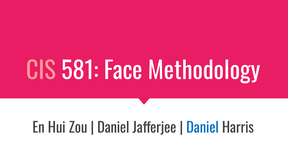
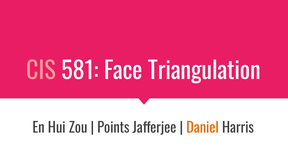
Methodology: Methodology -> Triangulation (204, 71)
Daniel: Daniel -> Points (113, 128)
Daniel colour: blue -> orange (203, 128)
